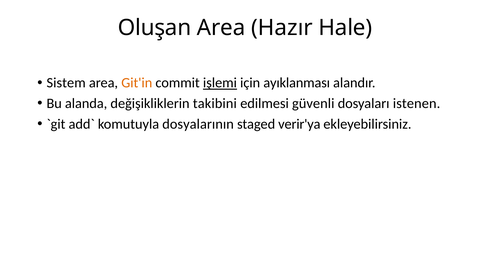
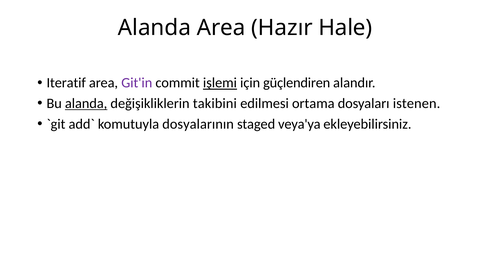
Oluşan: Oluşan -> Alanda (154, 28)
Sistem: Sistem -> Iteratif (66, 83)
Git'in colour: orange -> purple (137, 83)
ayıklanması: ayıklanması -> güçlendiren (297, 83)
alanda underline: none -> present (86, 103)
güvenli: güvenli -> ortama (313, 103)
verir'ya: verir'ya -> veya'ya (299, 124)
